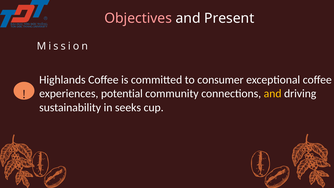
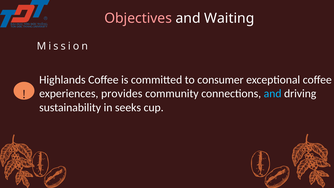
Present: Present -> Waiting (229, 18)
potential: potential -> provides (122, 94)
and colour: yellow -> light blue (273, 94)
